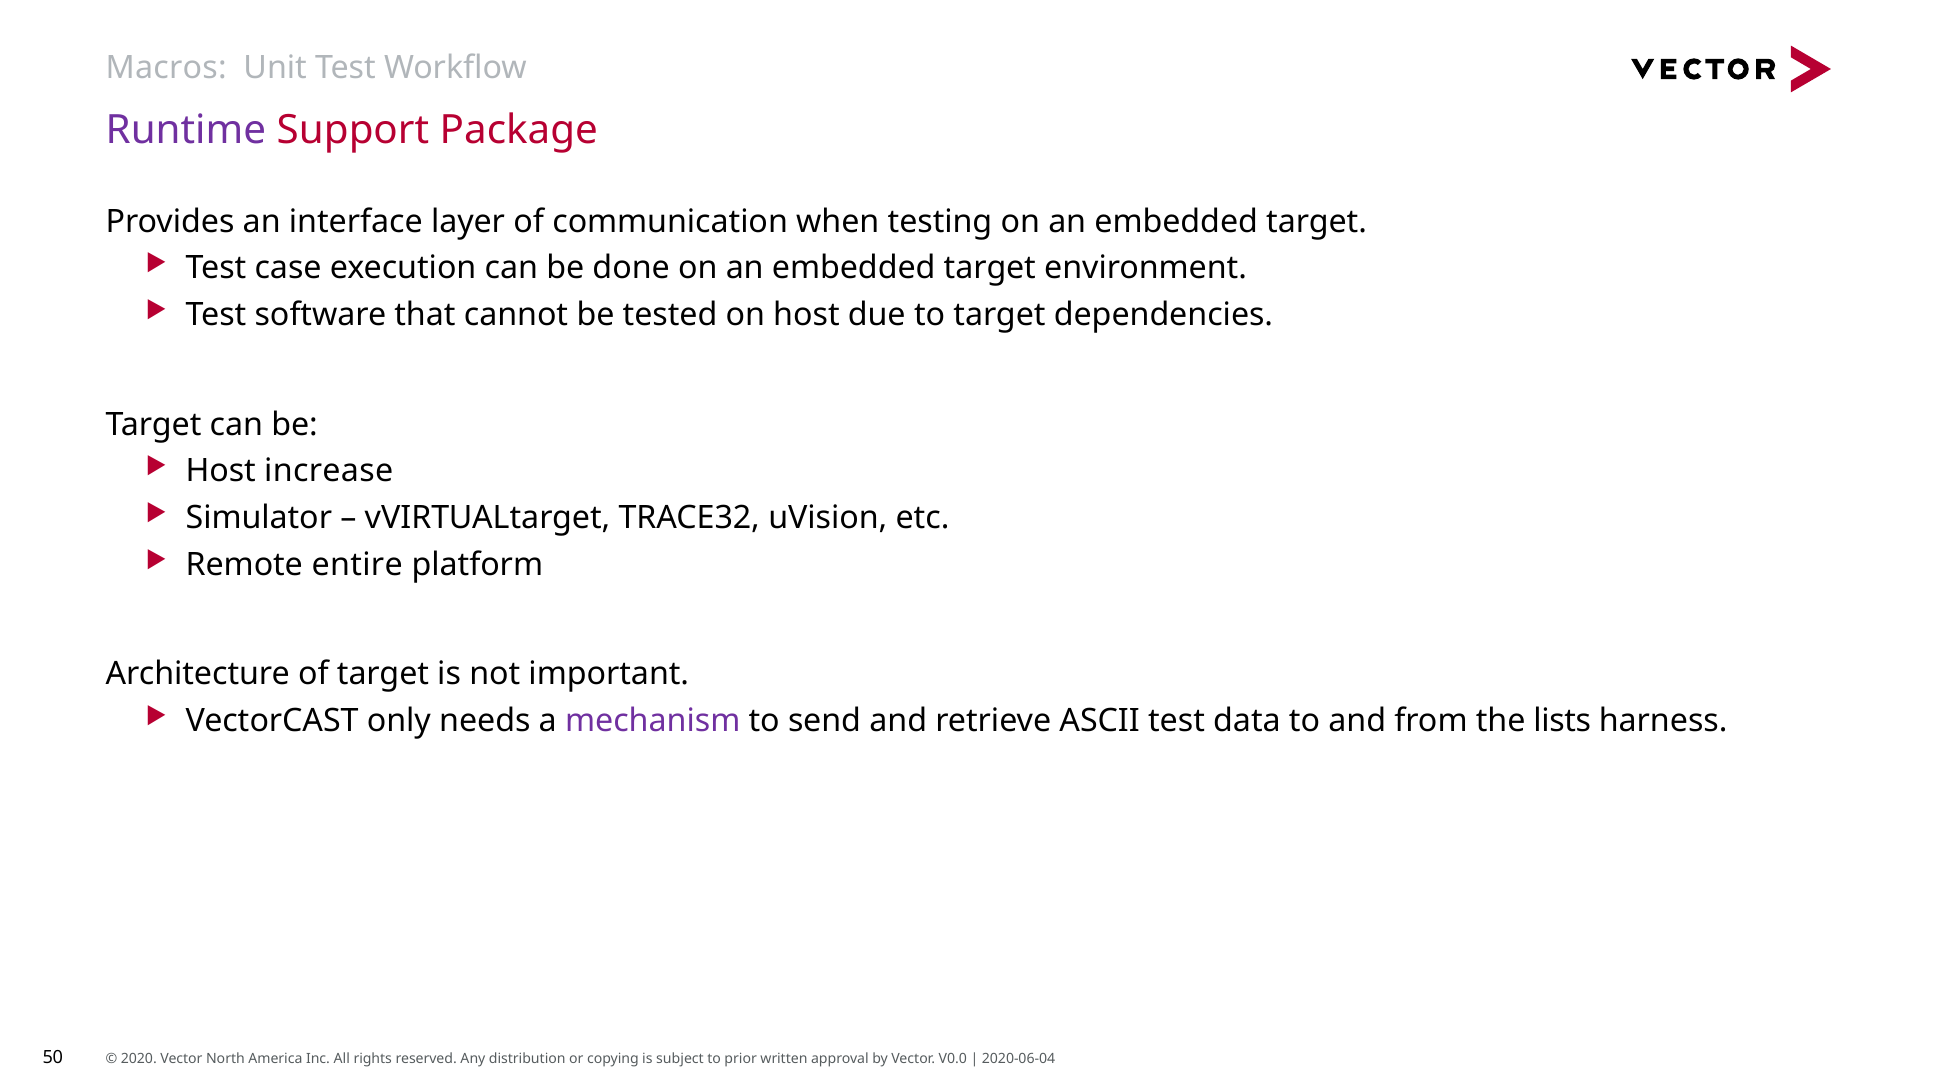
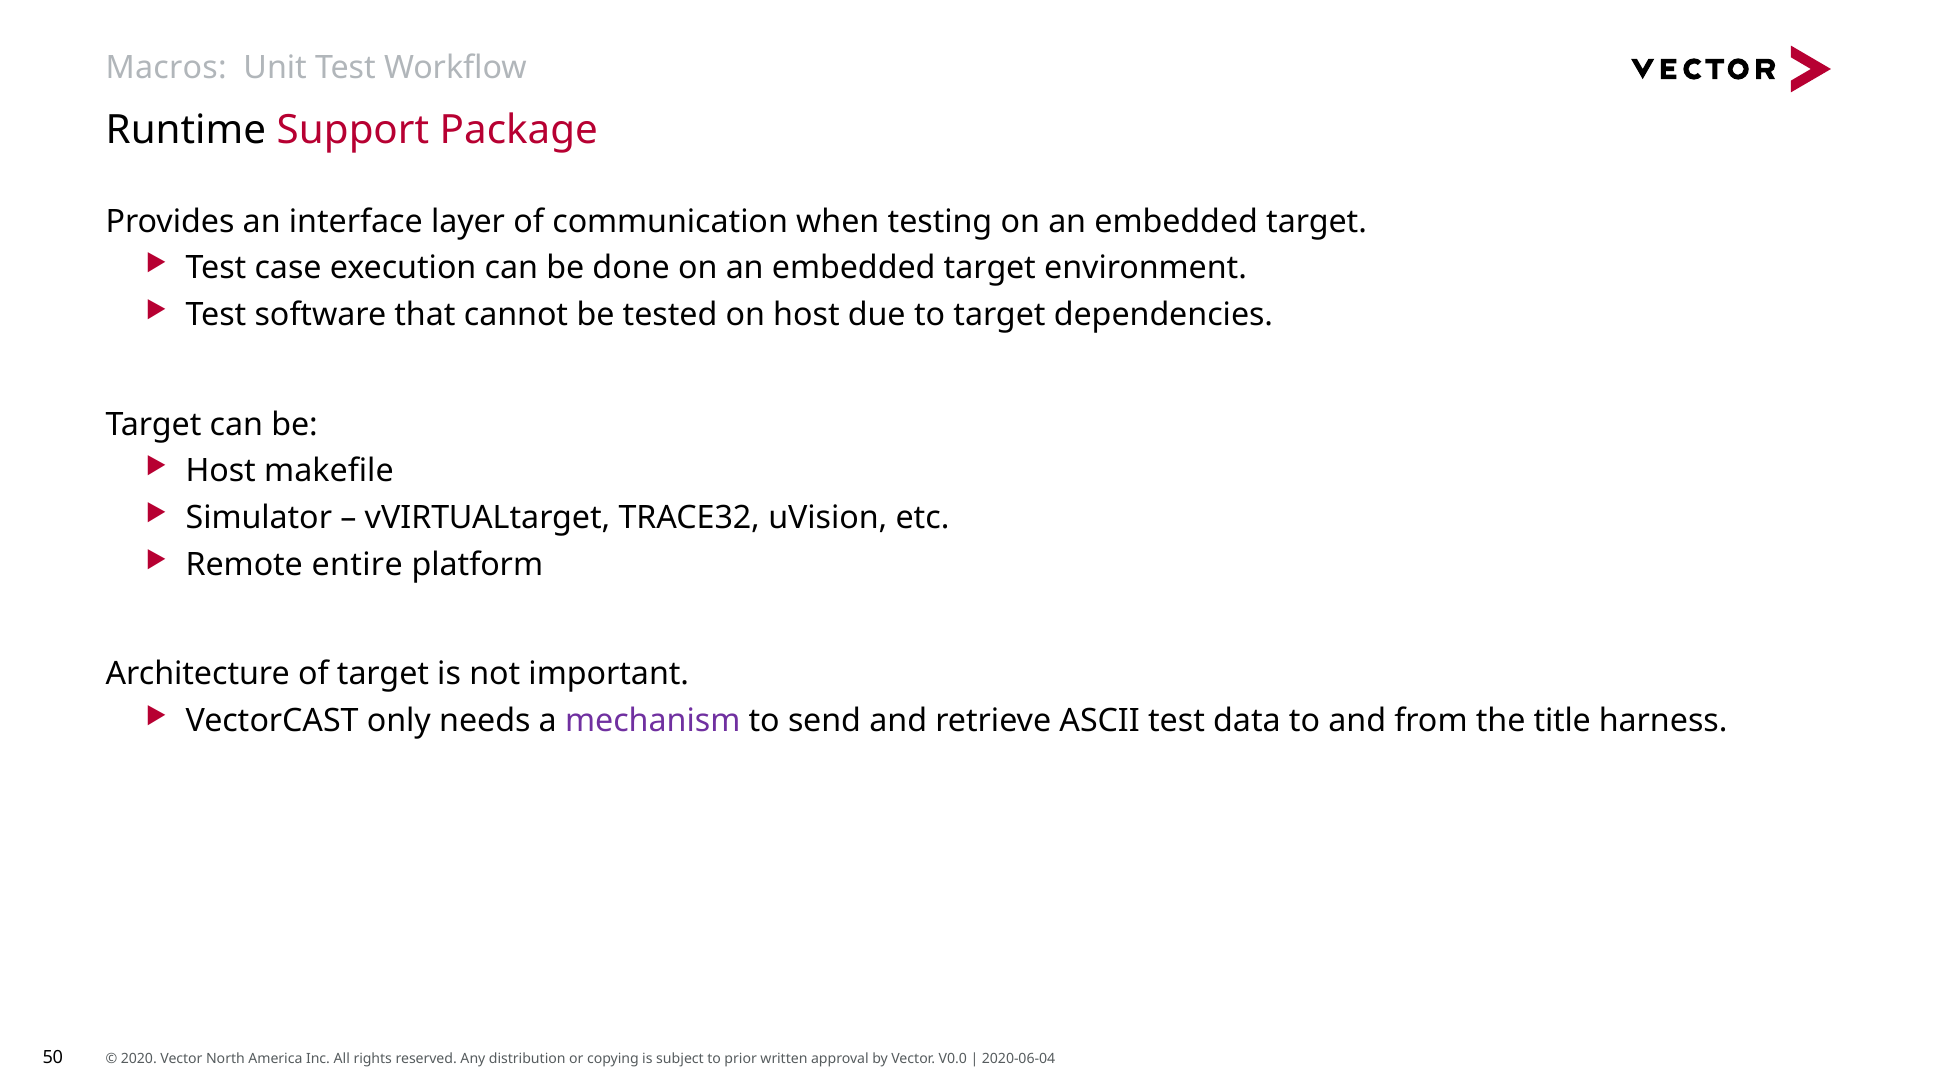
Runtime colour: purple -> black (186, 130)
increase: increase -> makefile (329, 471)
lists: lists -> title (1562, 721)
